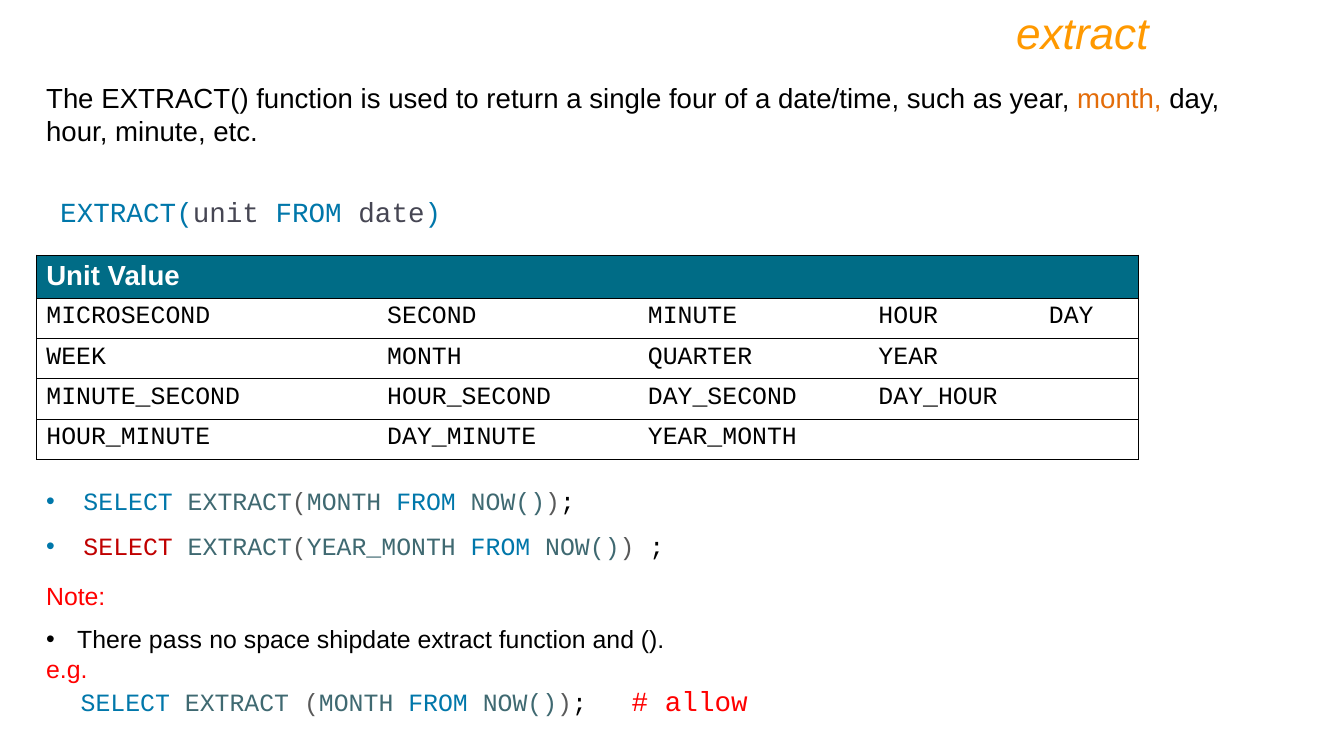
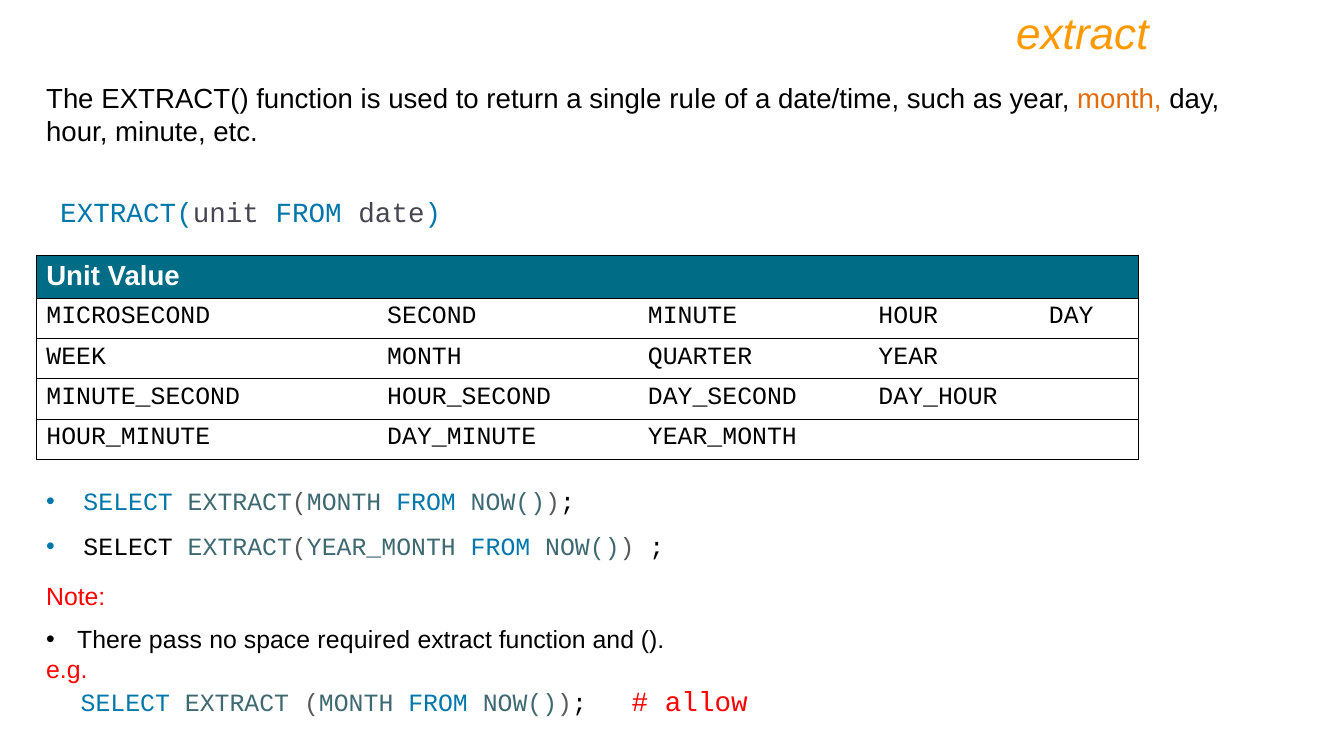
four: four -> rule (693, 100)
SELECT colour: red -> black (128, 547)
shipdate: shipdate -> required (364, 640)
